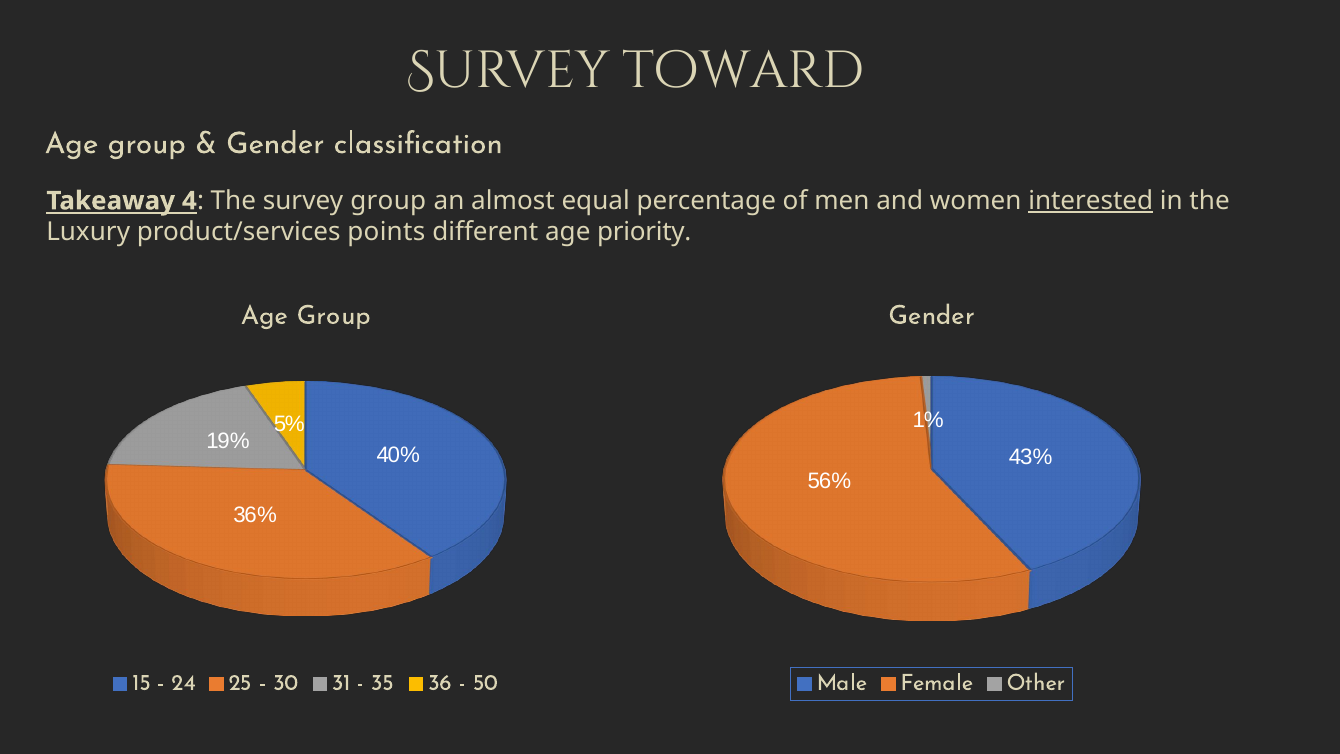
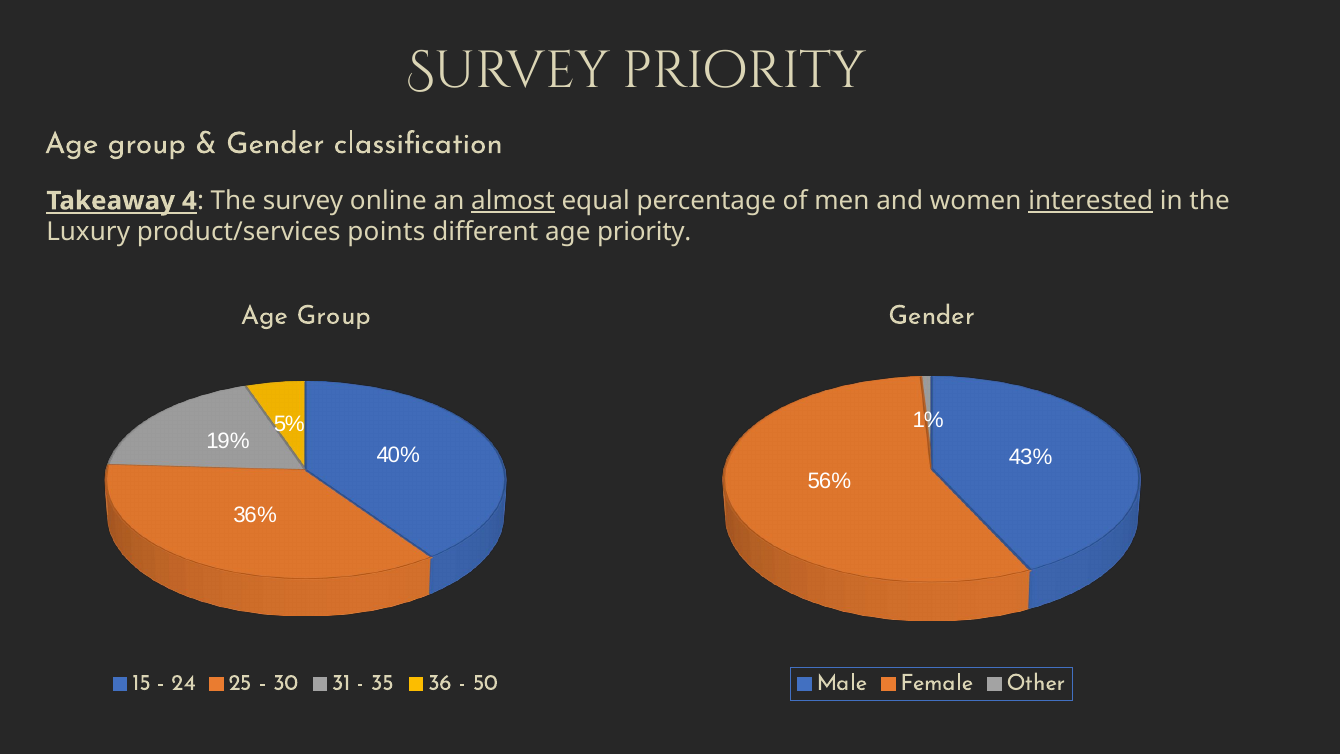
Survey toward: toward -> priority (744, 70)
survey group: group -> online (388, 201)
almost underline: none -> present (513, 201)
